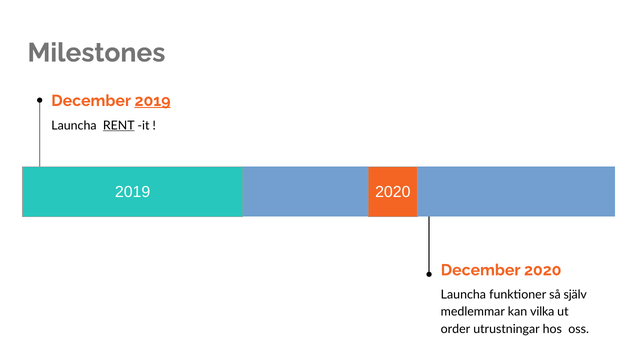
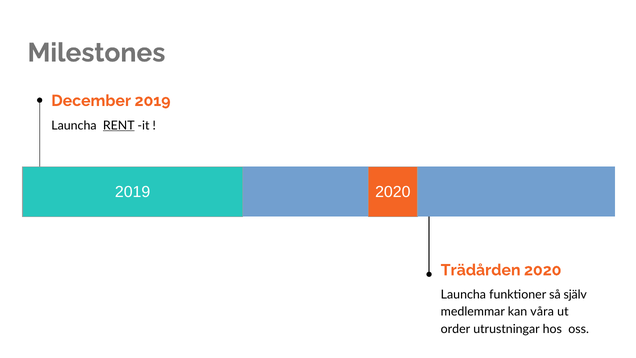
2019 underline: present -> none (153, 101)
December: December -> Trädården (481, 270)
vilka: vilka -> våra (542, 312)
